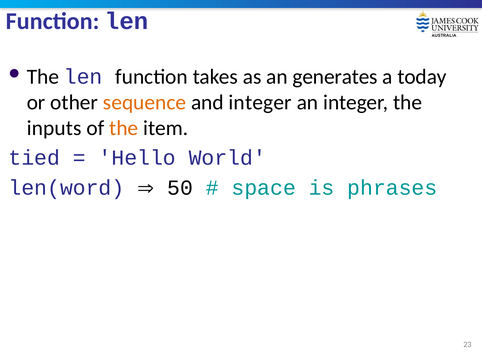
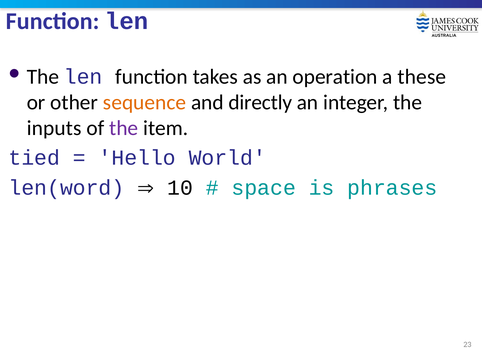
generates: generates -> operation (335, 77)
today: today -> these (422, 77)
and integer: integer -> directly (260, 102)
the colour: orange -> purple (124, 128)
50: 50 -> 10 (180, 188)
